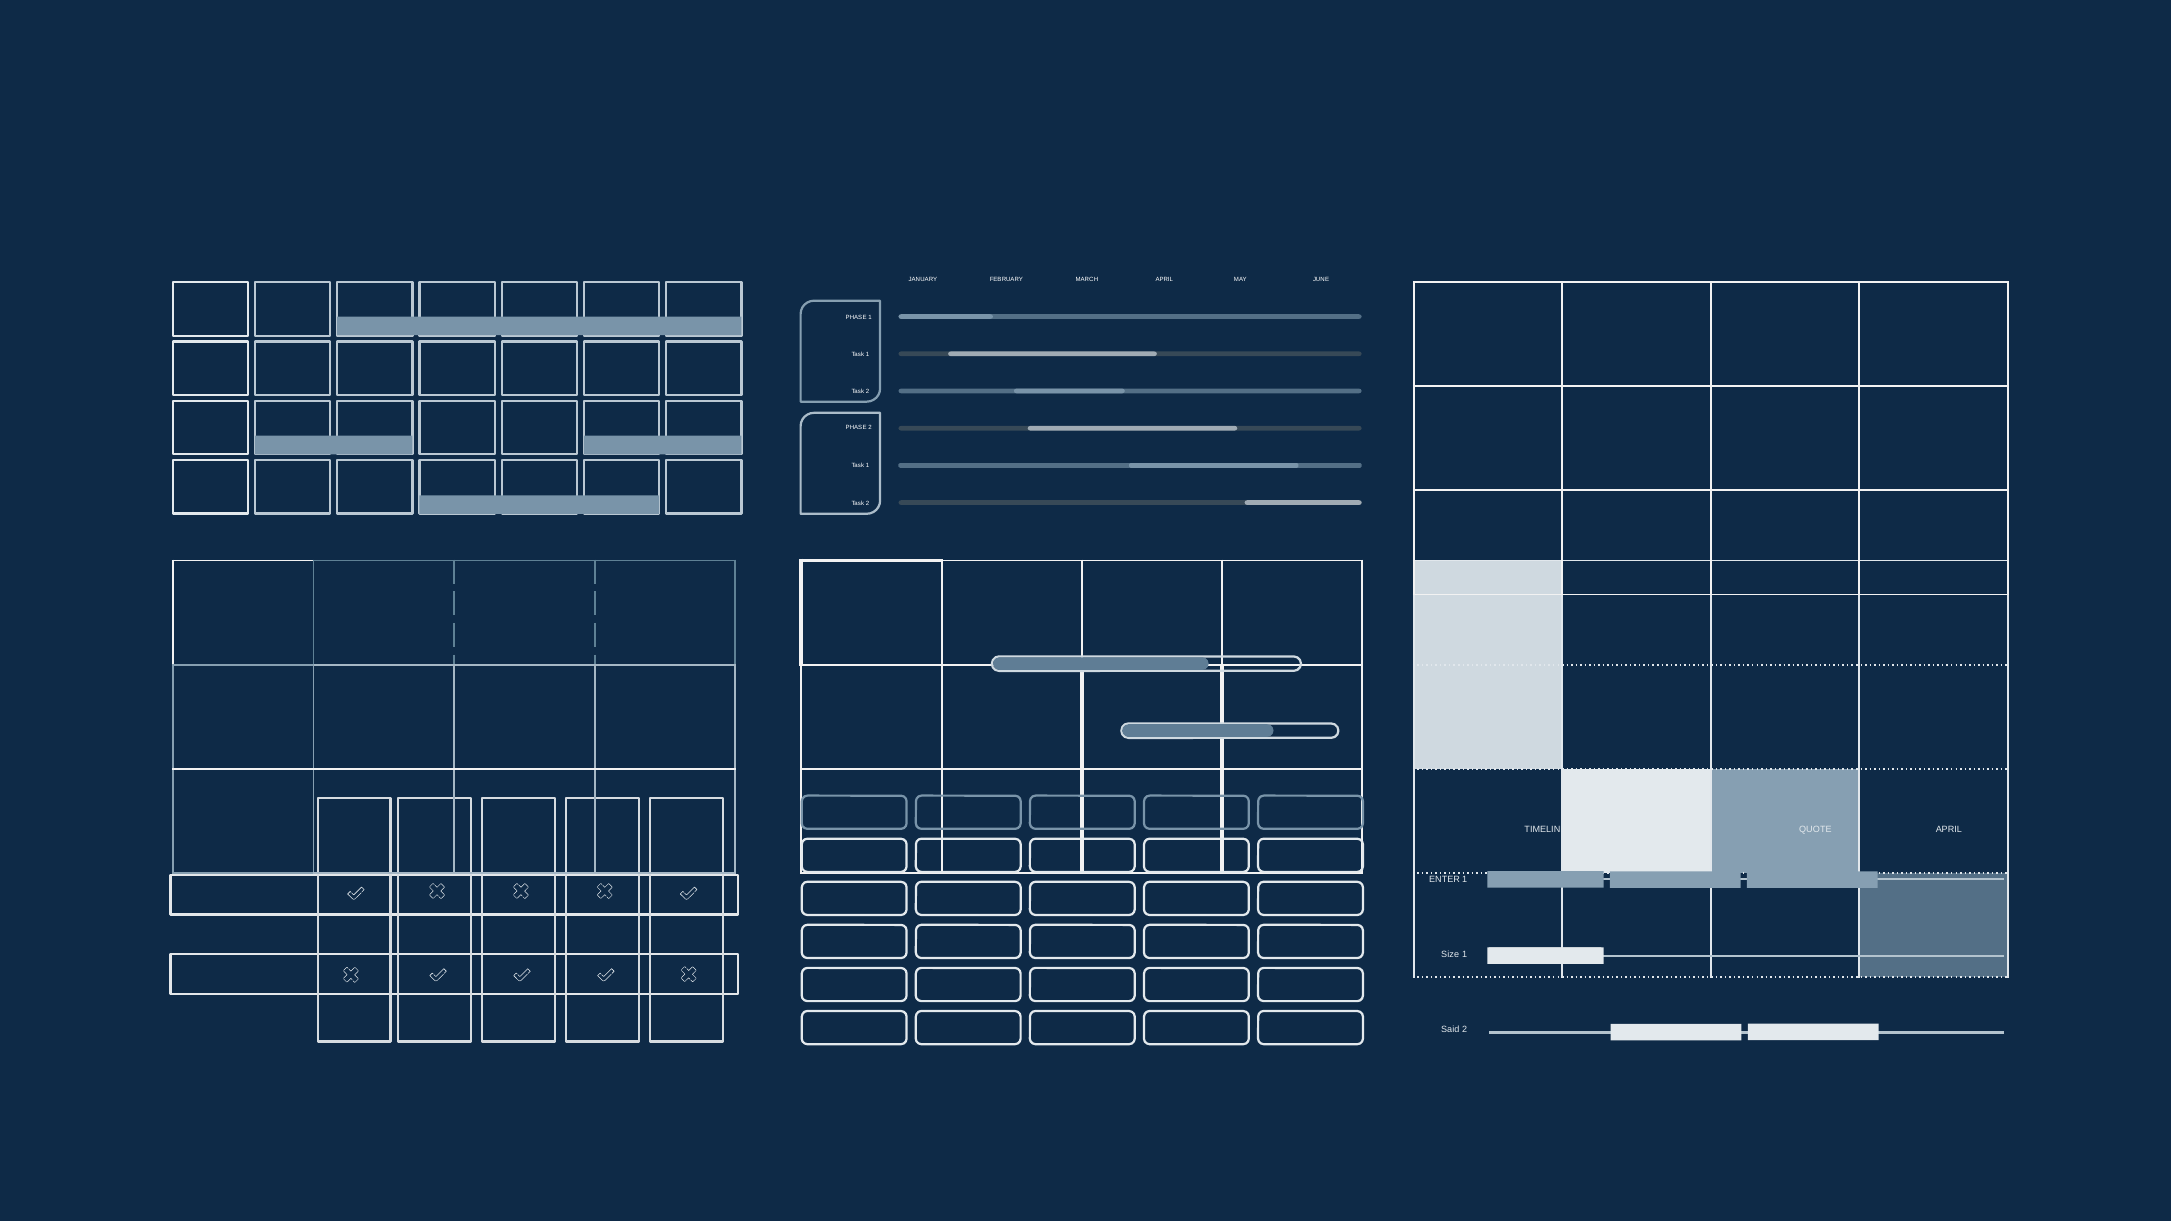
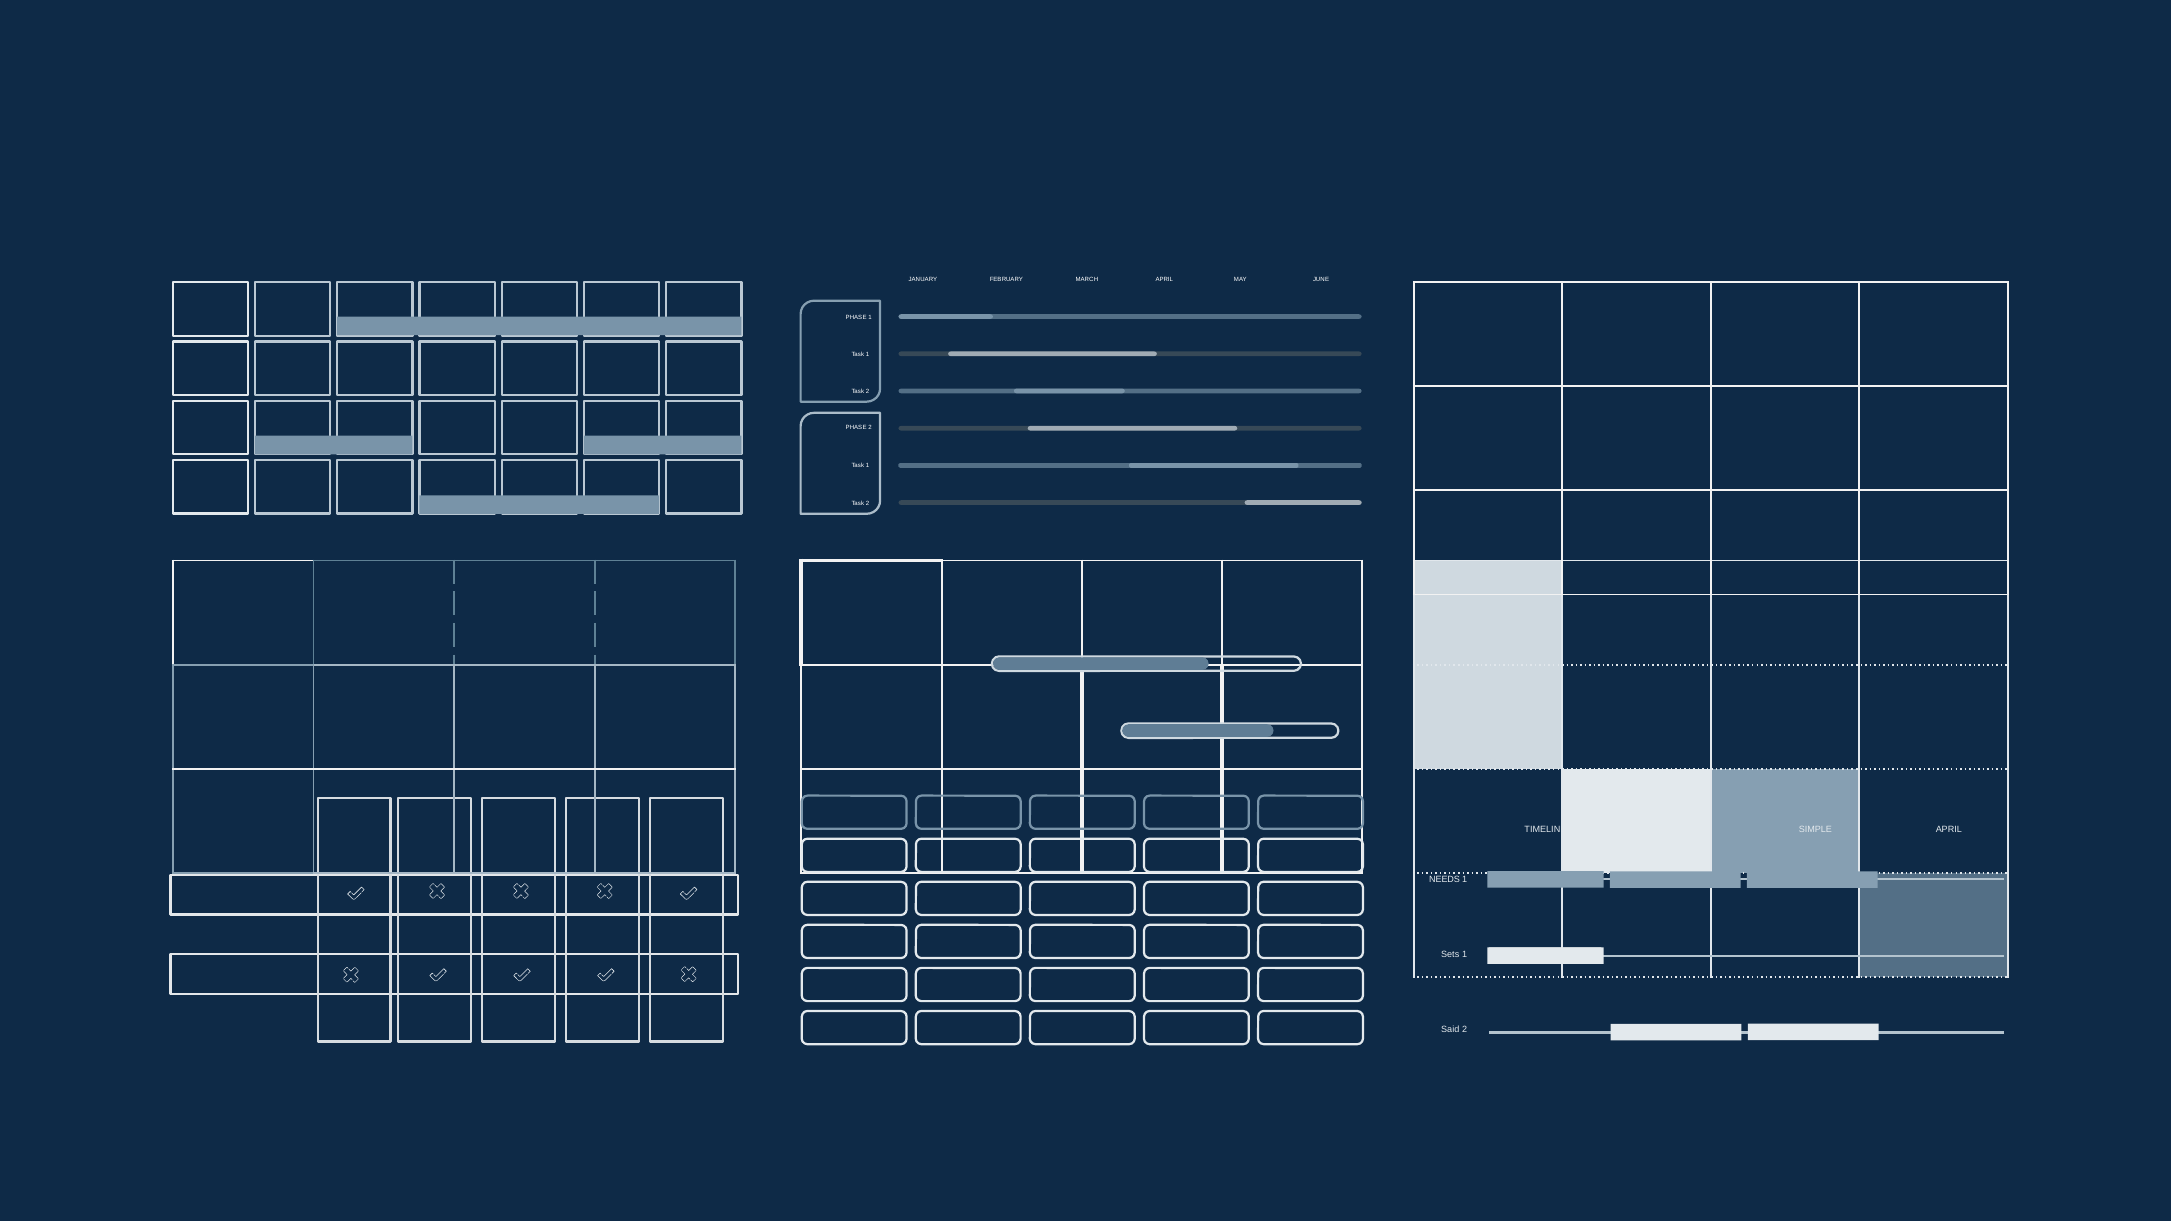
QUOTE: QUOTE -> SIMPLE (1815, 830)
ENTER: ENTER -> NEEDS (1445, 880)
Size: Size -> Sets (1450, 955)
